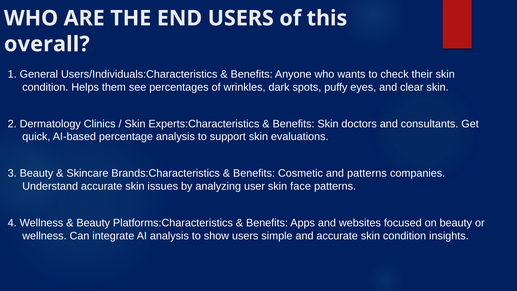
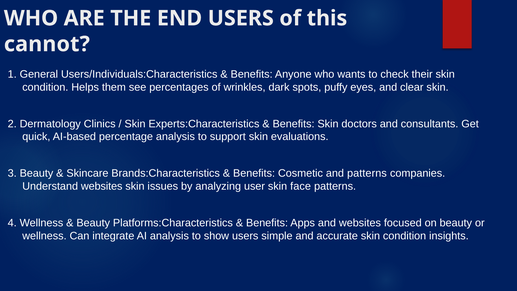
overall: overall -> cannot (47, 44)
Understand accurate: accurate -> websites (102, 186)
